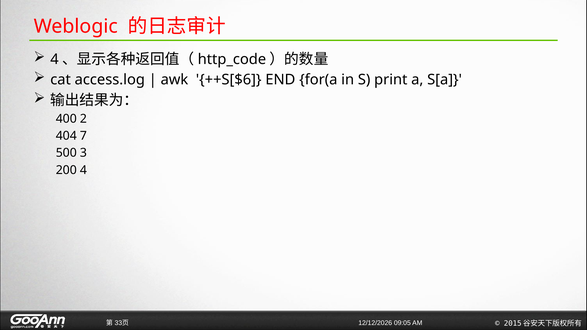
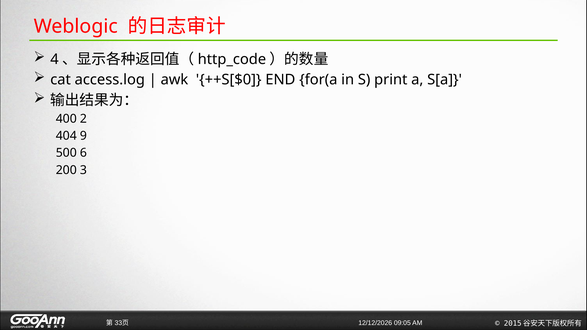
++S[$6: ++S[$6 -> ++S[$0 (229, 80)
7: 7 -> 9 (83, 136)
3: 3 -> 6 (83, 153)
200 4: 4 -> 3 (83, 170)
